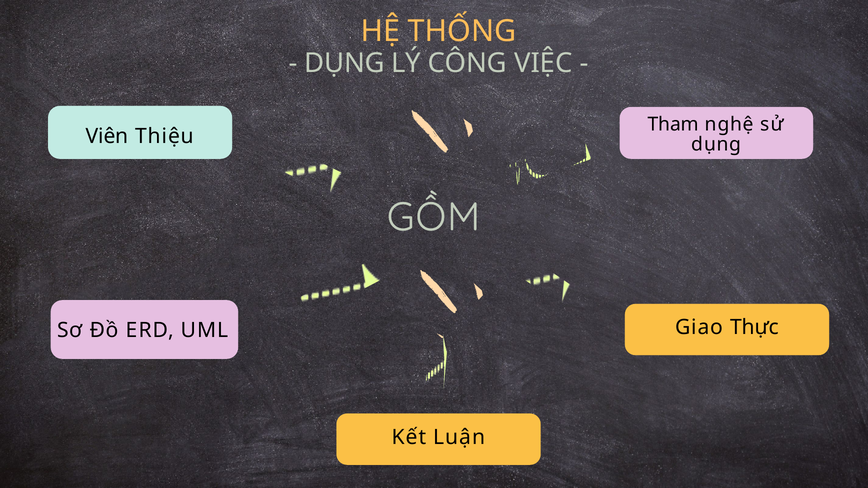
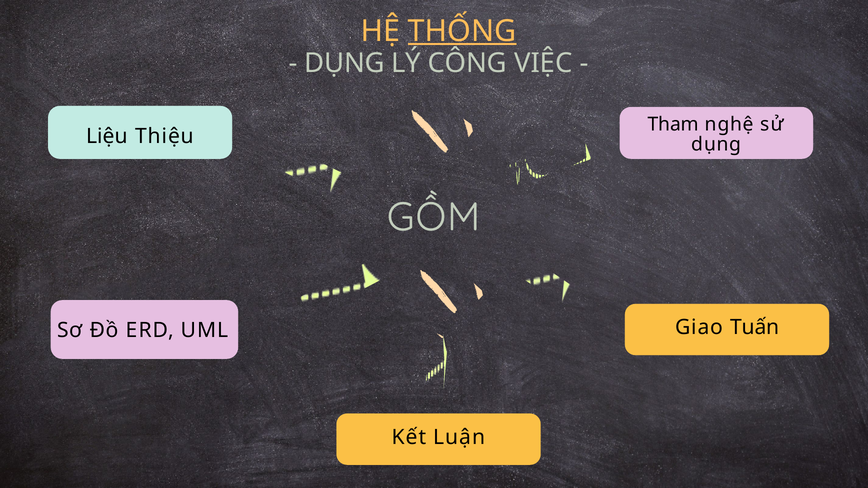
THỐNG underline: none -> present (462, 31)
Viên: Viên -> Liệu (107, 136)
Thực: Thực -> Tuấn (755, 328)
